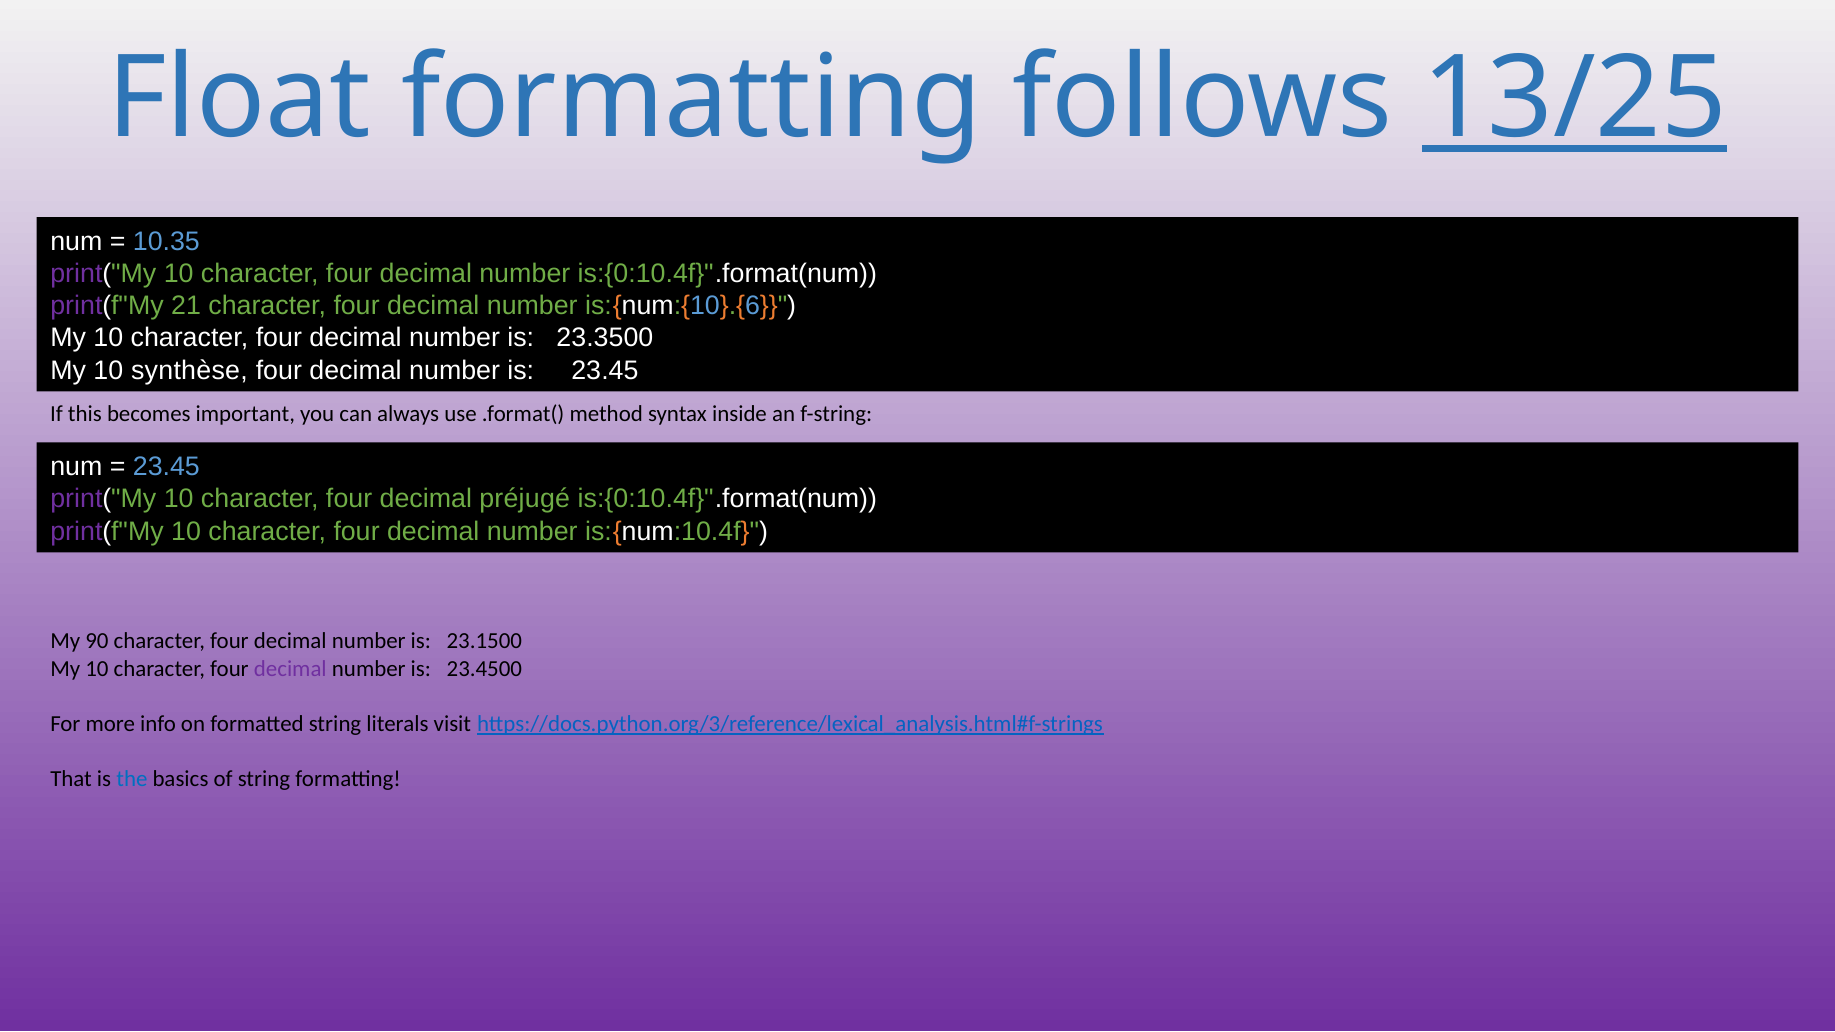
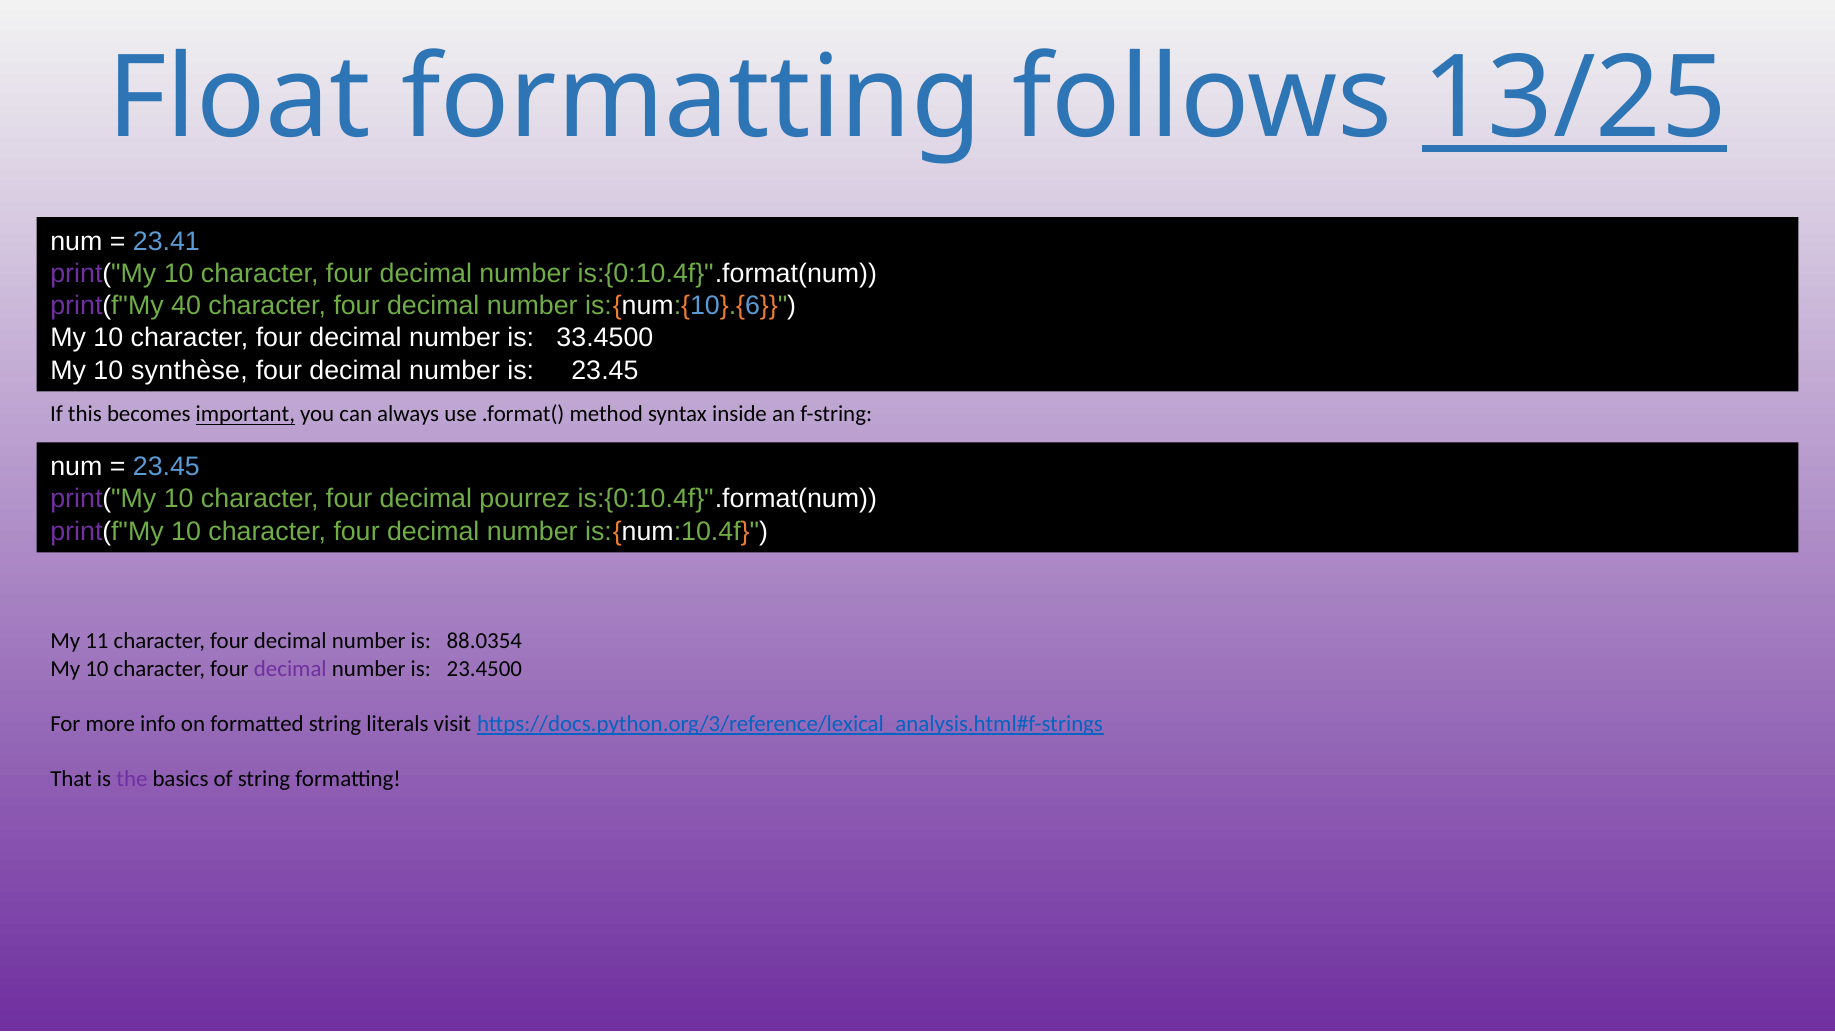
10.35: 10.35 -> 23.41 (166, 242)
21: 21 -> 40 (186, 306)
23.3500: 23.3500 -> 33.4500 (605, 338)
important underline: none -> present (245, 414)
préjugé: préjugé -> pourrez (525, 499)
90: 90 -> 11 (97, 641)
23.1500: 23.1500 -> 88.0354 (484, 641)
the colour: blue -> purple (132, 779)
